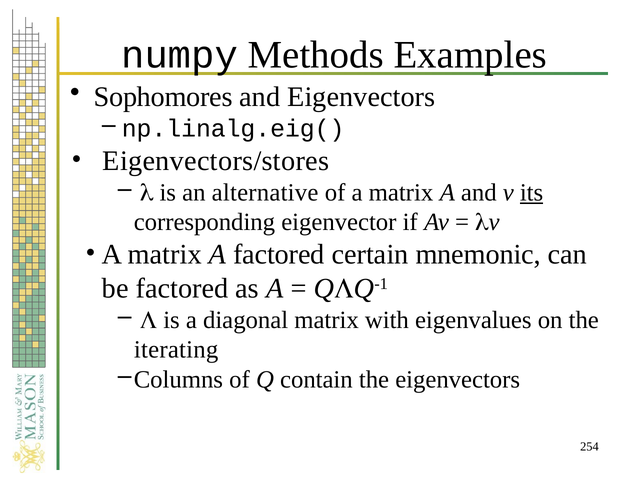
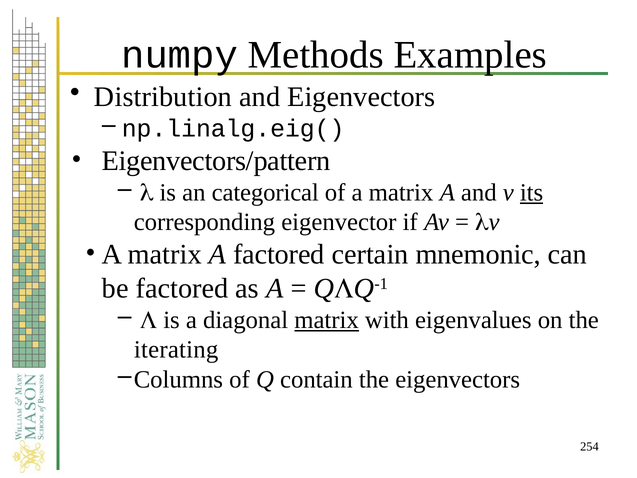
Sophomores: Sophomores -> Distribution (163, 97)
Eigenvectors/stores: Eigenvectors/stores -> Eigenvectors/pattern (216, 161)
alternative: alternative -> categorical (265, 192)
matrix underline: none -> present (327, 320)
